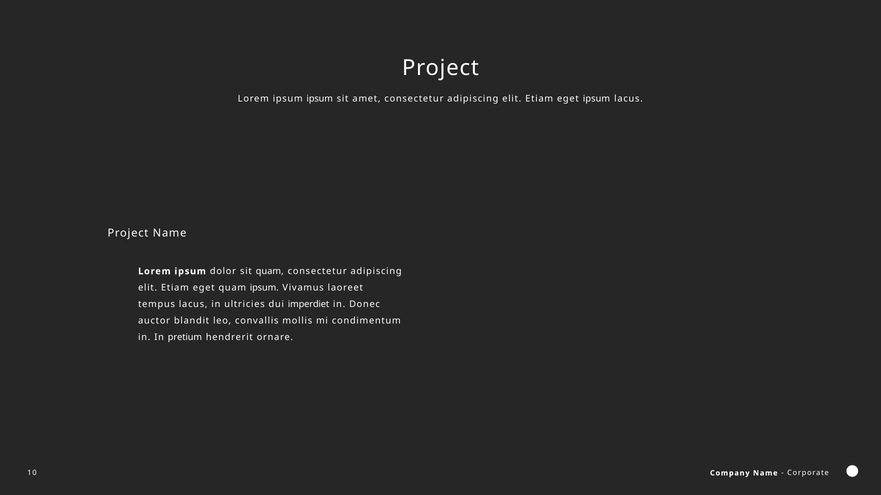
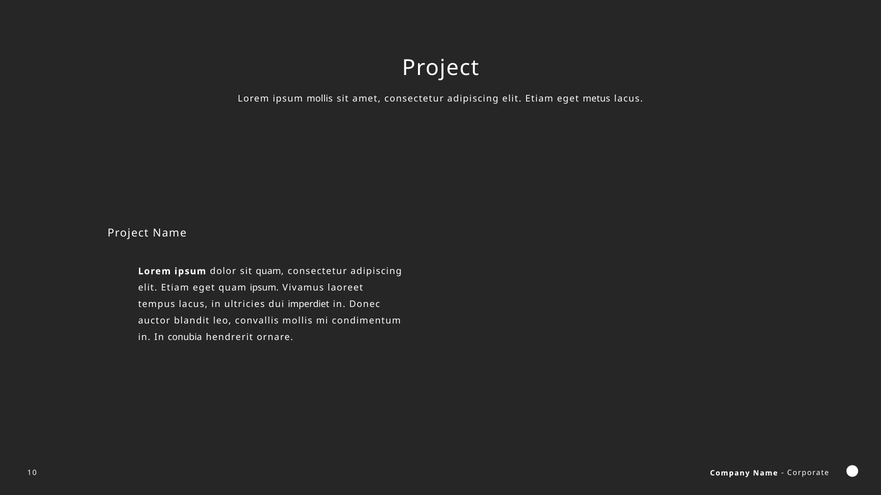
ipsum ipsum: ipsum -> mollis (320, 99)
eget ipsum: ipsum -> metus (597, 99)
pretium: pretium -> conubia (185, 338)
